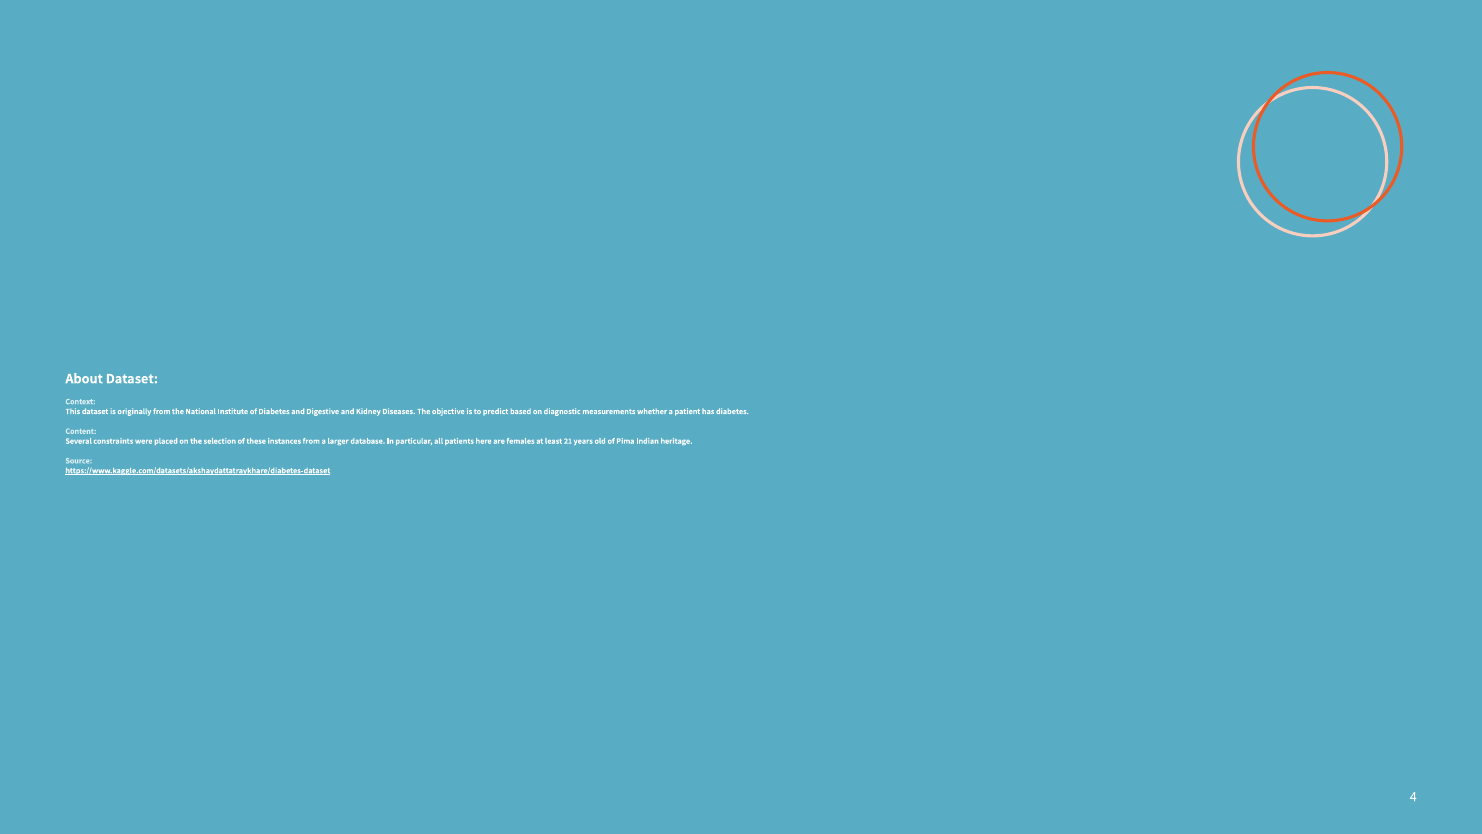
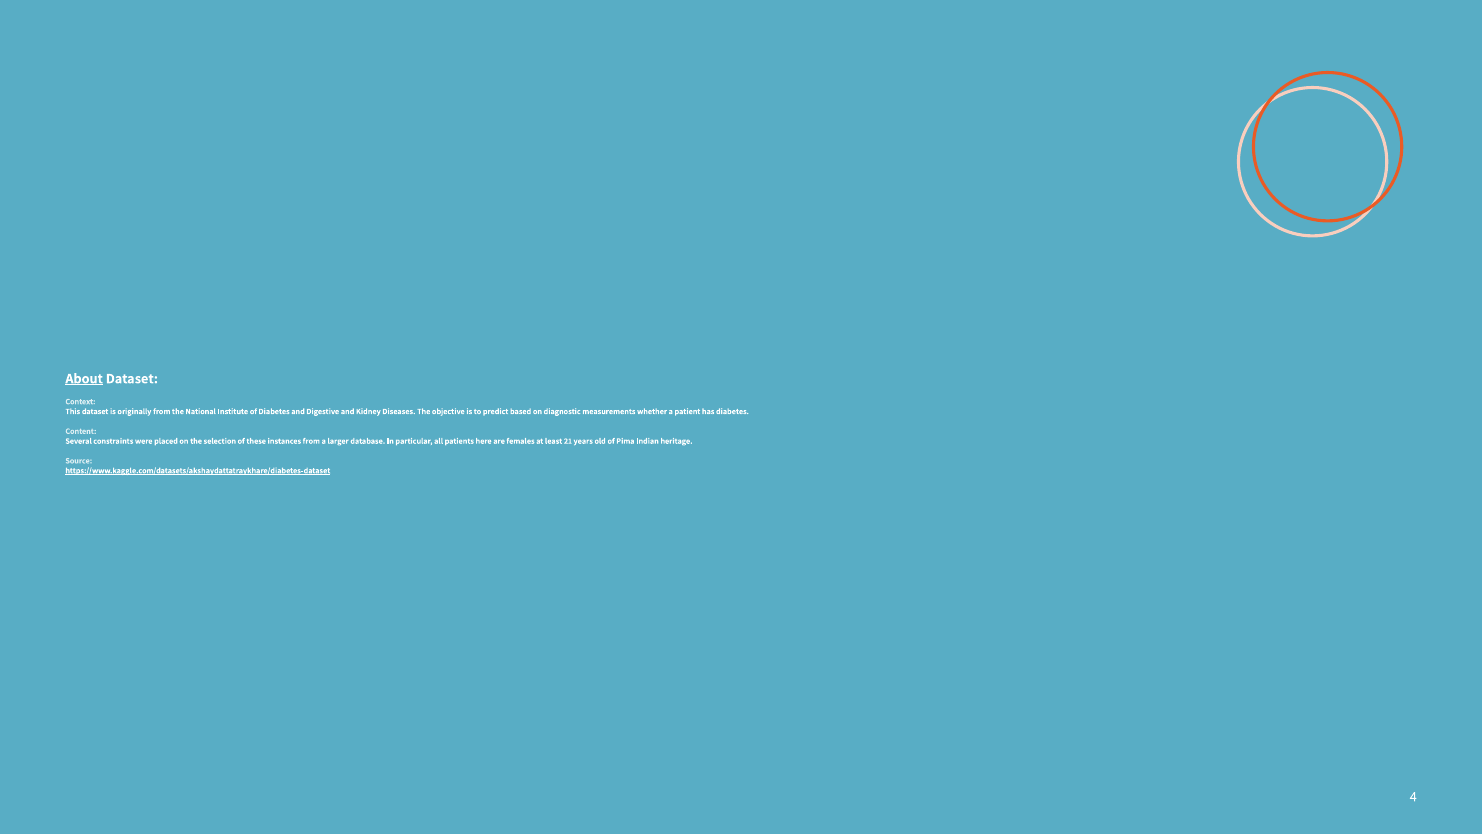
About underline: none -> present (84, 378)
